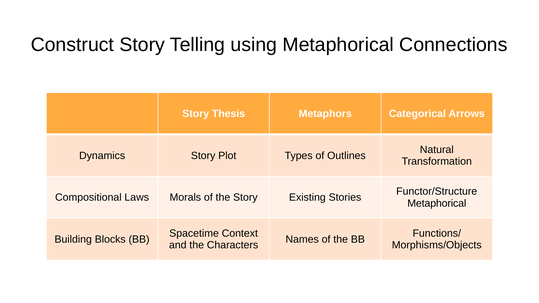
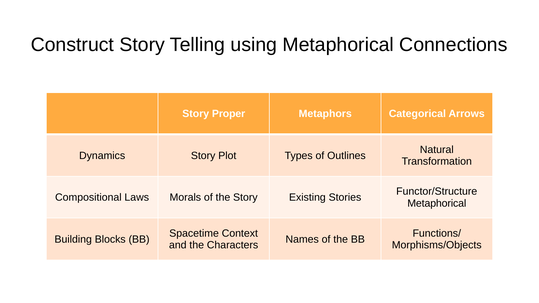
Thesis: Thesis -> Proper (229, 114)
